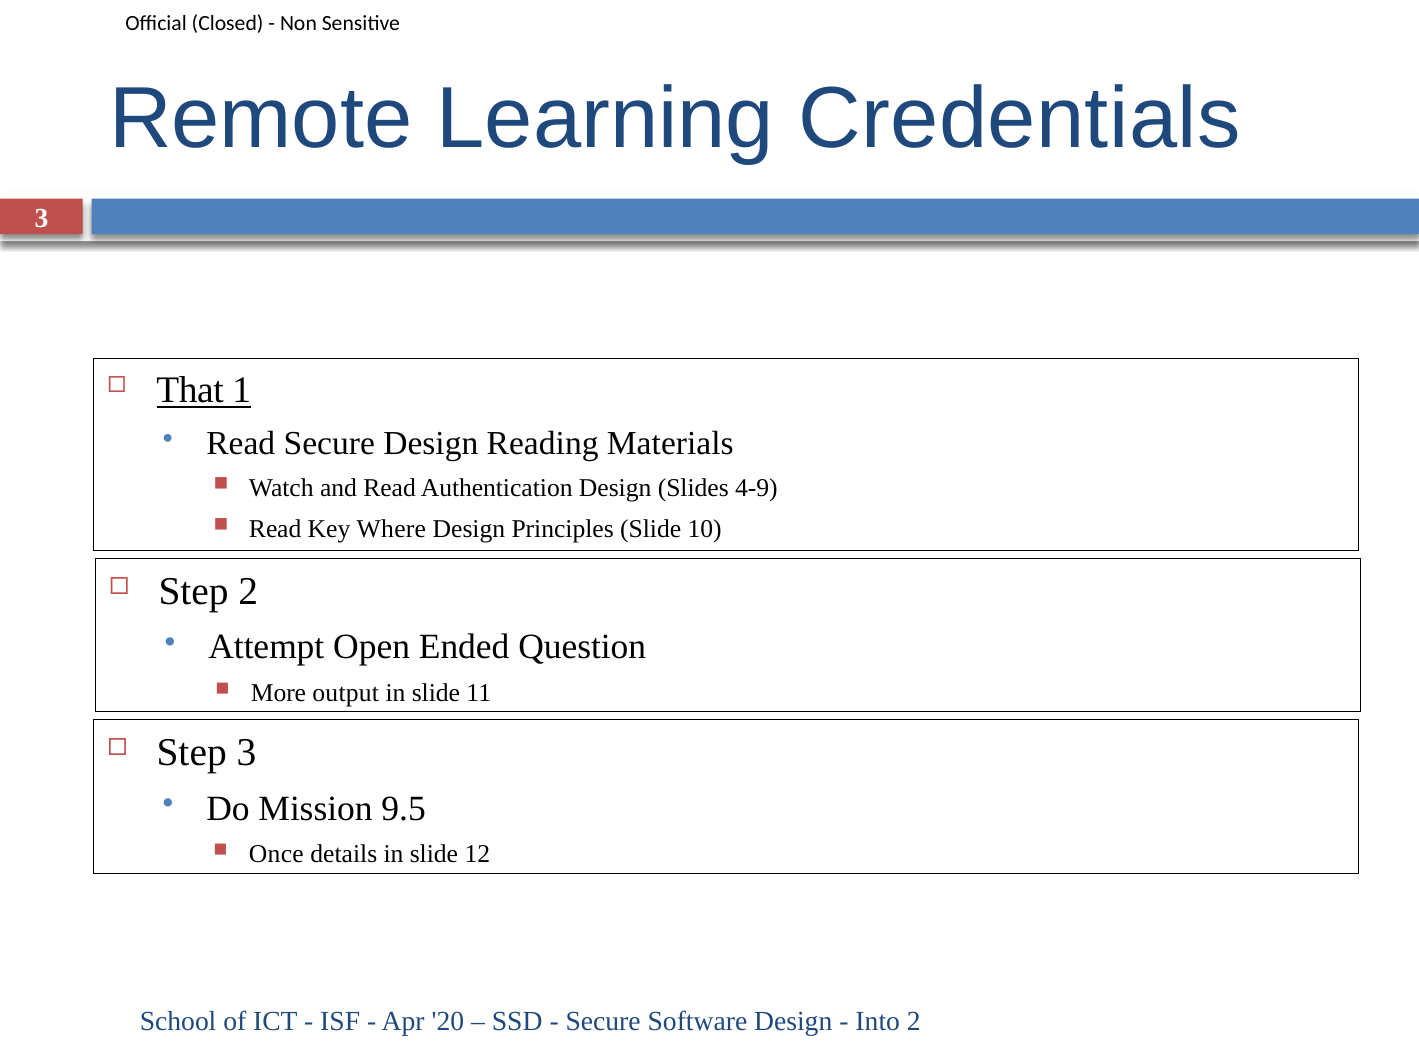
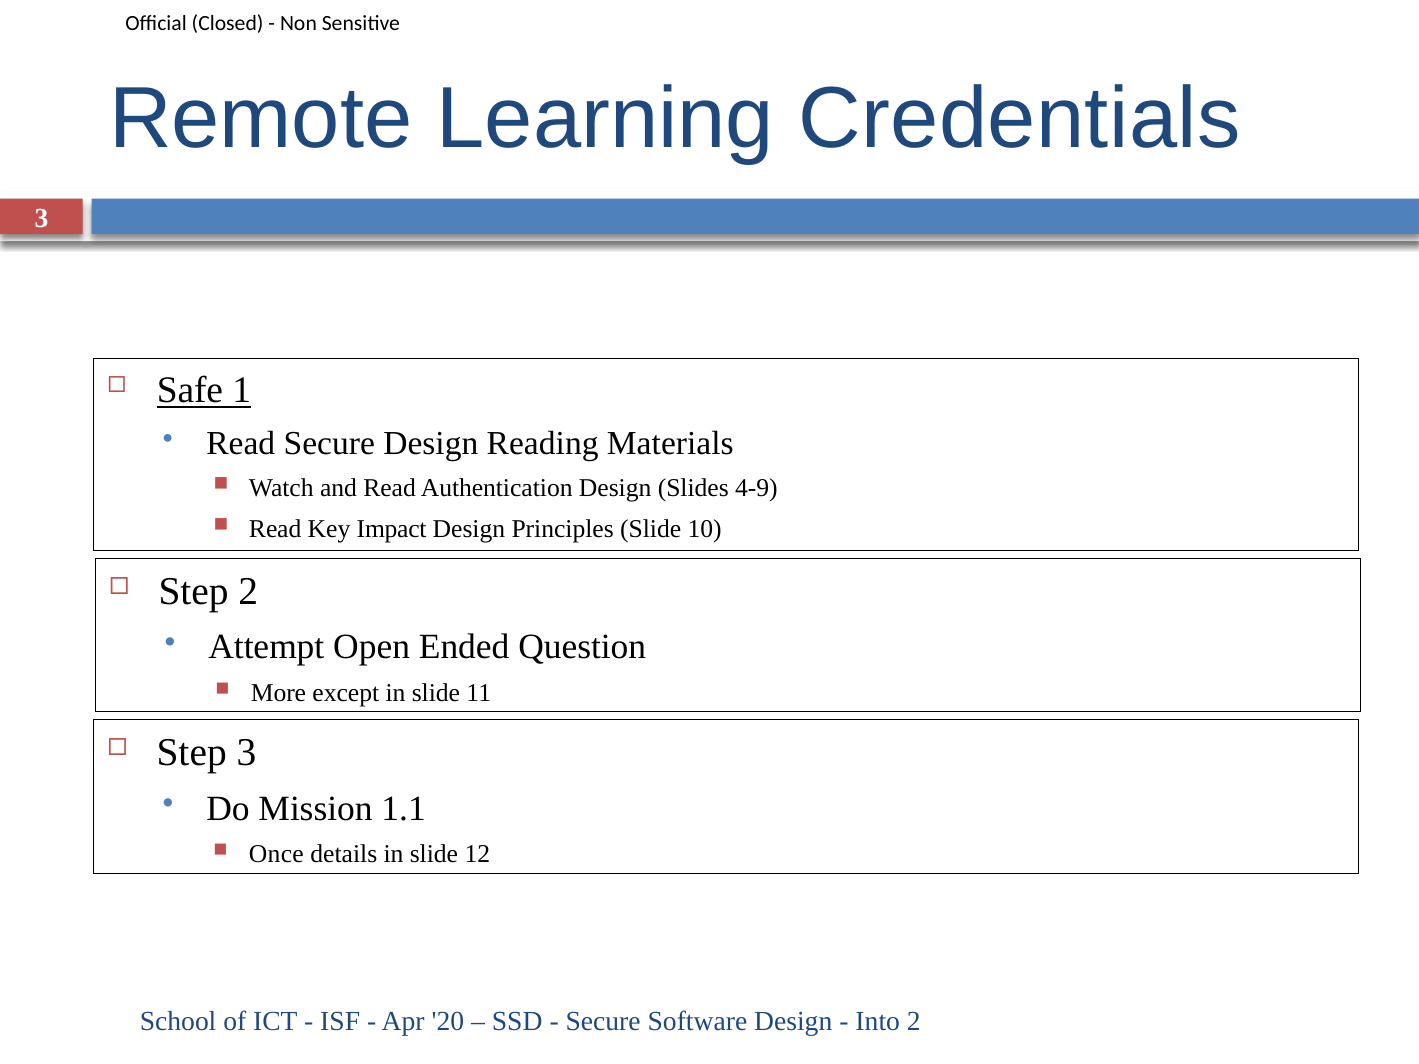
That: That -> Safe (190, 390)
Where: Where -> Impact (392, 529)
output: output -> except (346, 693)
9.5: 9.5 -> 1.1 (404, 809)
